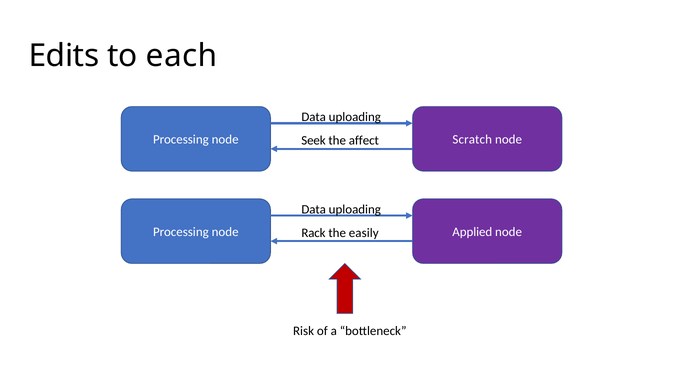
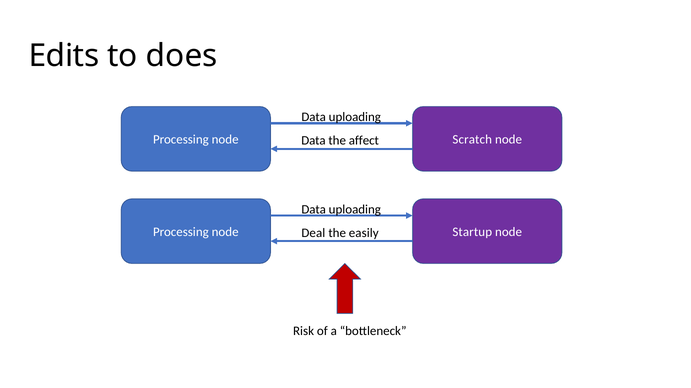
each: each -> does (182, 56)
Seek: Seek -> Data (313, 141)
Applied: Applied -> Startup (472, 232)
Rack: Rack -> Deal (313, 233)
